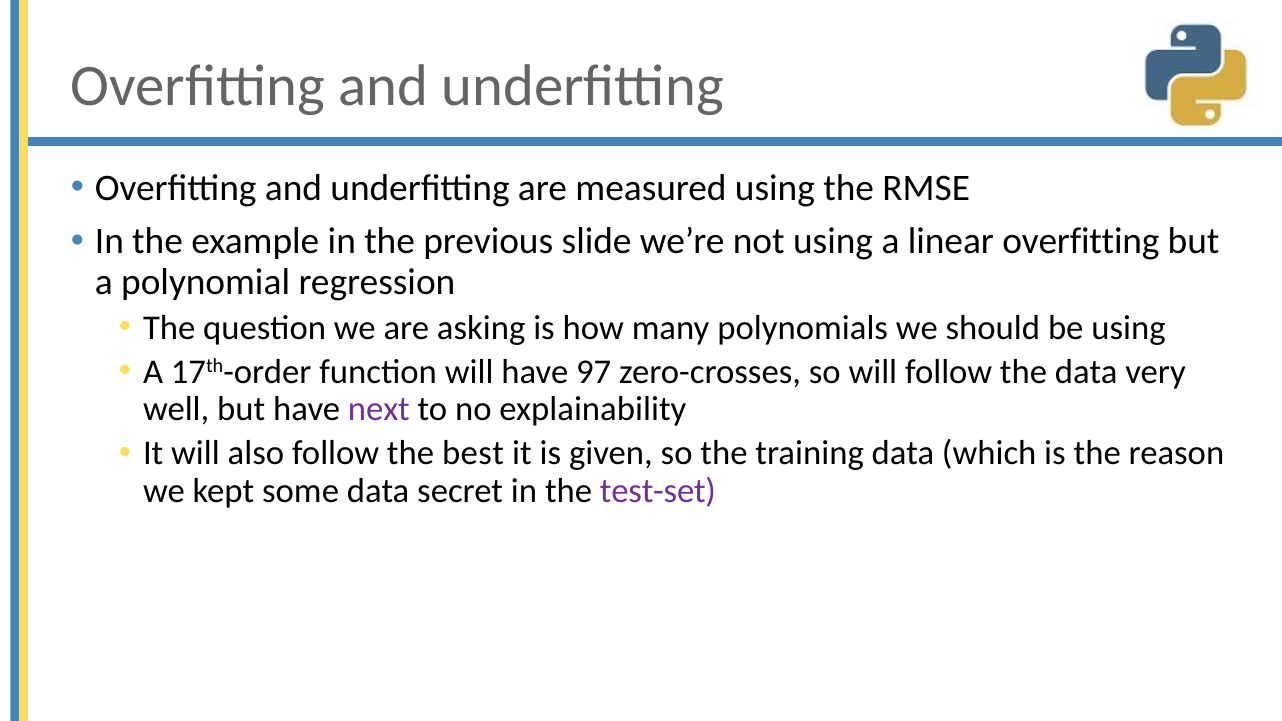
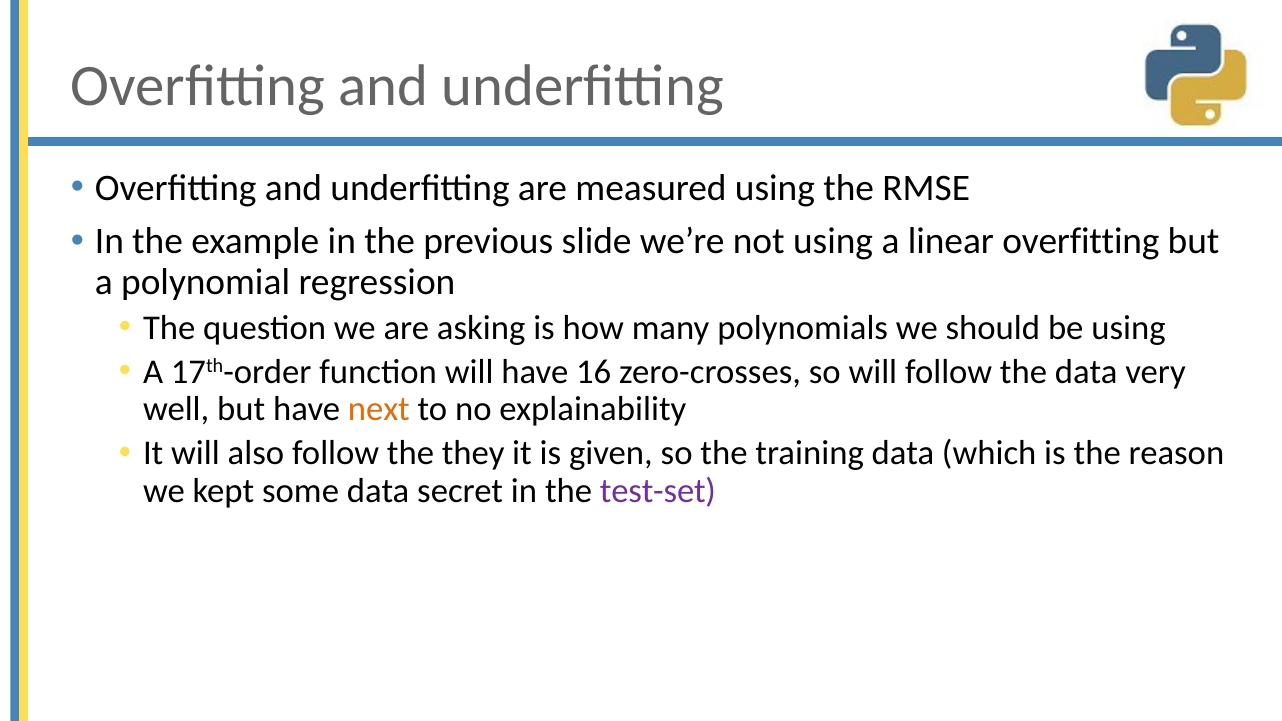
97: 97 -> 16 (594, 372)
next colour: purple -> orange (379, 409)
best: best -> they (473, 453)
